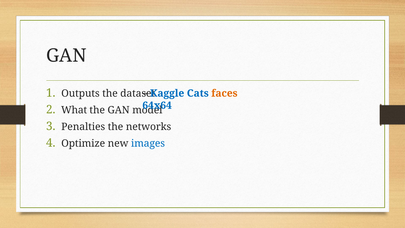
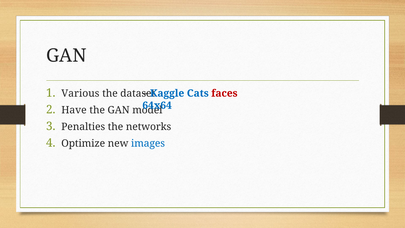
Outputs: Outputs -> Various (80, 93)
faces colour: orange -> red (224, 93)
What: What -> Have (74, 110)
